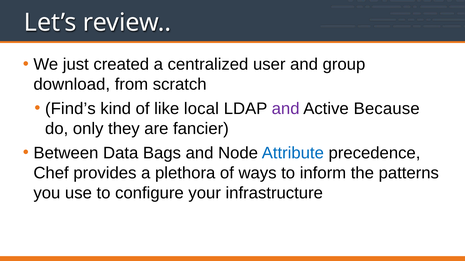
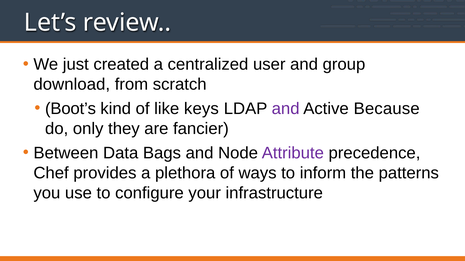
Find’s: Find’s -> Boot’s (70, 109)
local: local -> keys (201, 109)
Attribute colour: blue -> purple (293, 153)
